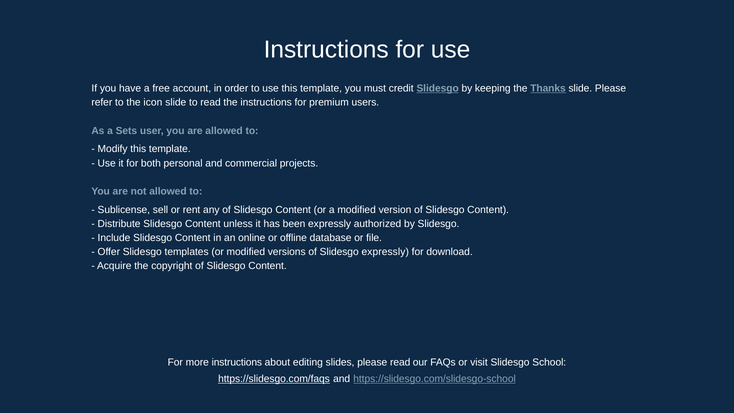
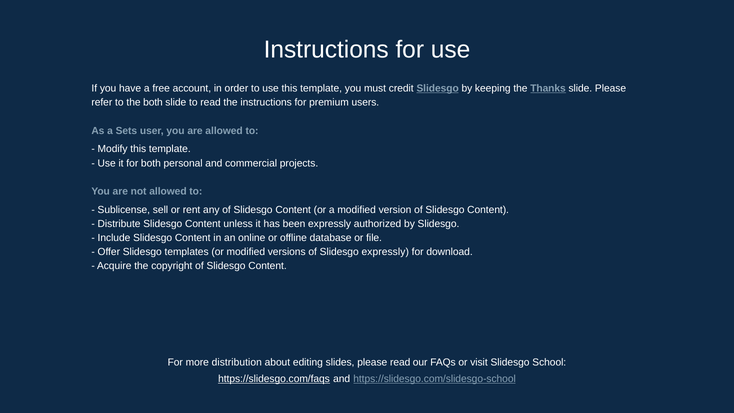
the icon: icon -> both (153, 103)
more instructions: instructions -> distribution (237, 362)
